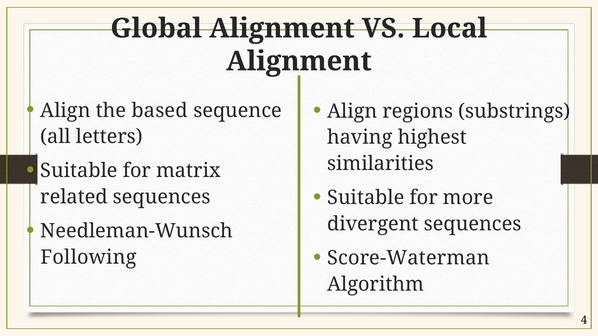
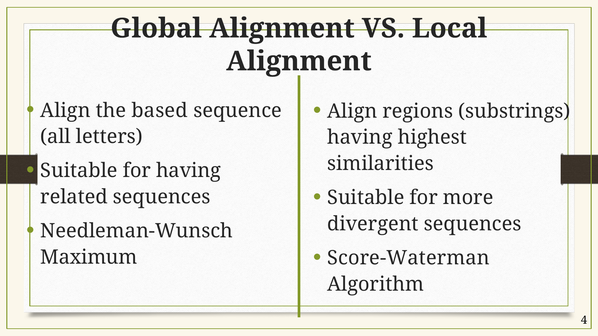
for matrix: matrix -> having (188, 171)
Following: Following -> Maximum (89, 258)
